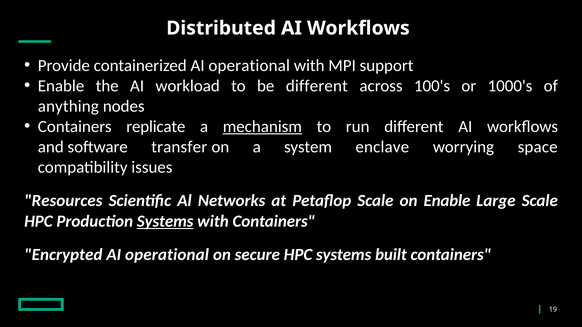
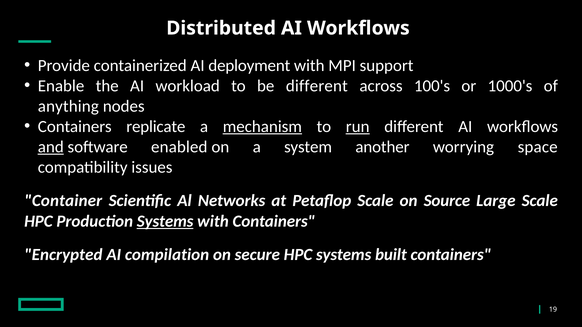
containerized AI operational: operational -> deployment (249, 66)
run underline: none -> present (358, 127)
and underline: none -> present (51, 147)
transfer: transfer -> enabled (179, 147)
enclave: enclave -> another (382, 147)
Resources: Resources -> Container (63, 201)
on Enable: Enable -> Source (447, 201)
operational: operational -> compilation (167, 255)
